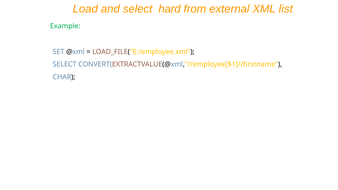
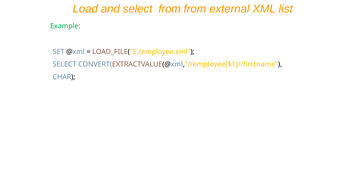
select hard: hard -> from (170, 9)
